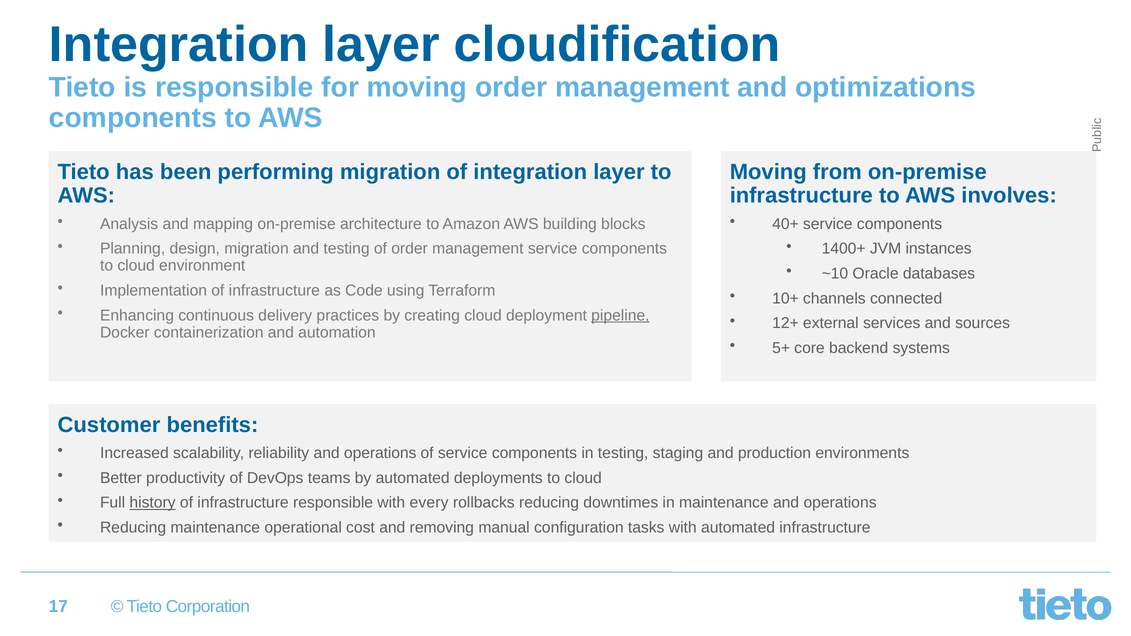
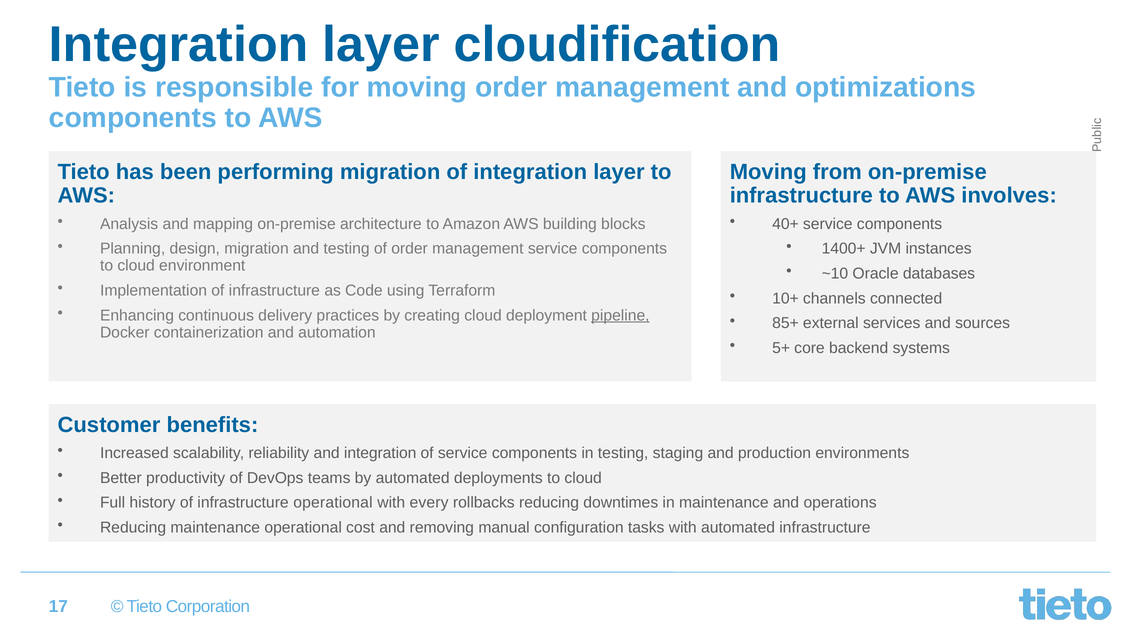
12+: 12+ -> 85+ (785, 323)
reliability and operations: operations -> integration (380, 453)
history underline: present -> none (153, 503)
infrastructure responsible: responsible -> operational (333, 503)
